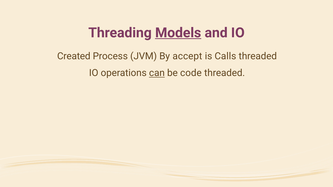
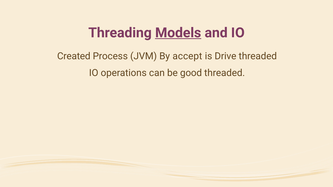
Calls: Calls -> Drive (225, 56)
can underline: present -> none (157, 73)
code: code -> good (191, 73)
